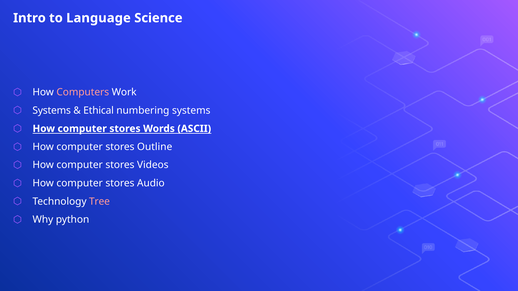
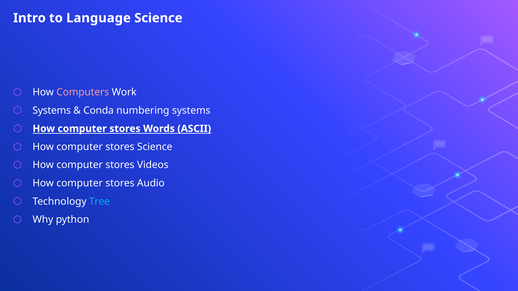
Ethical: Ethical -> Conda (99, 111)
stores Outline: Outline -> Science (155, 147)
Tree colour: pink -> light blue (99, 202)
